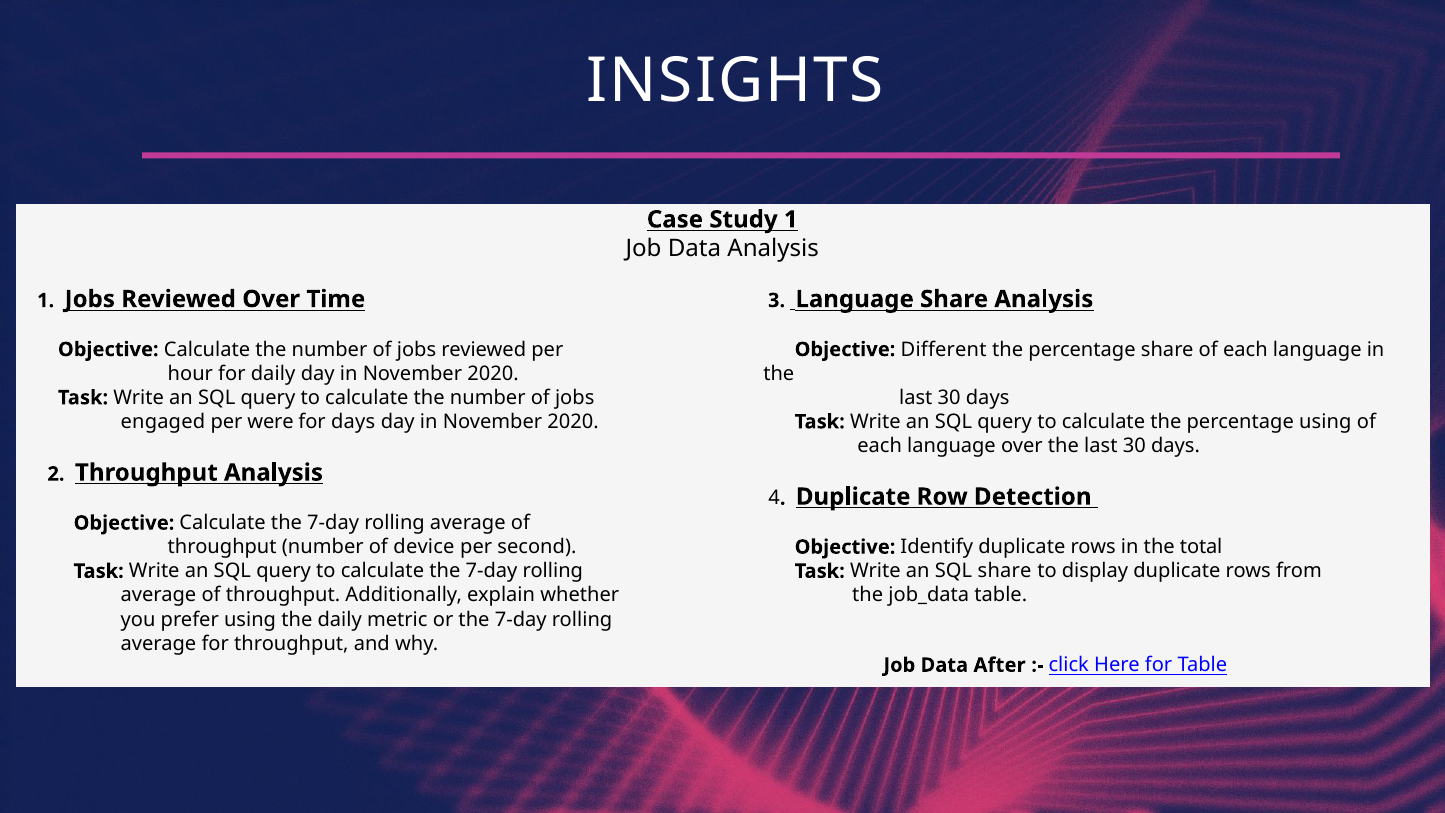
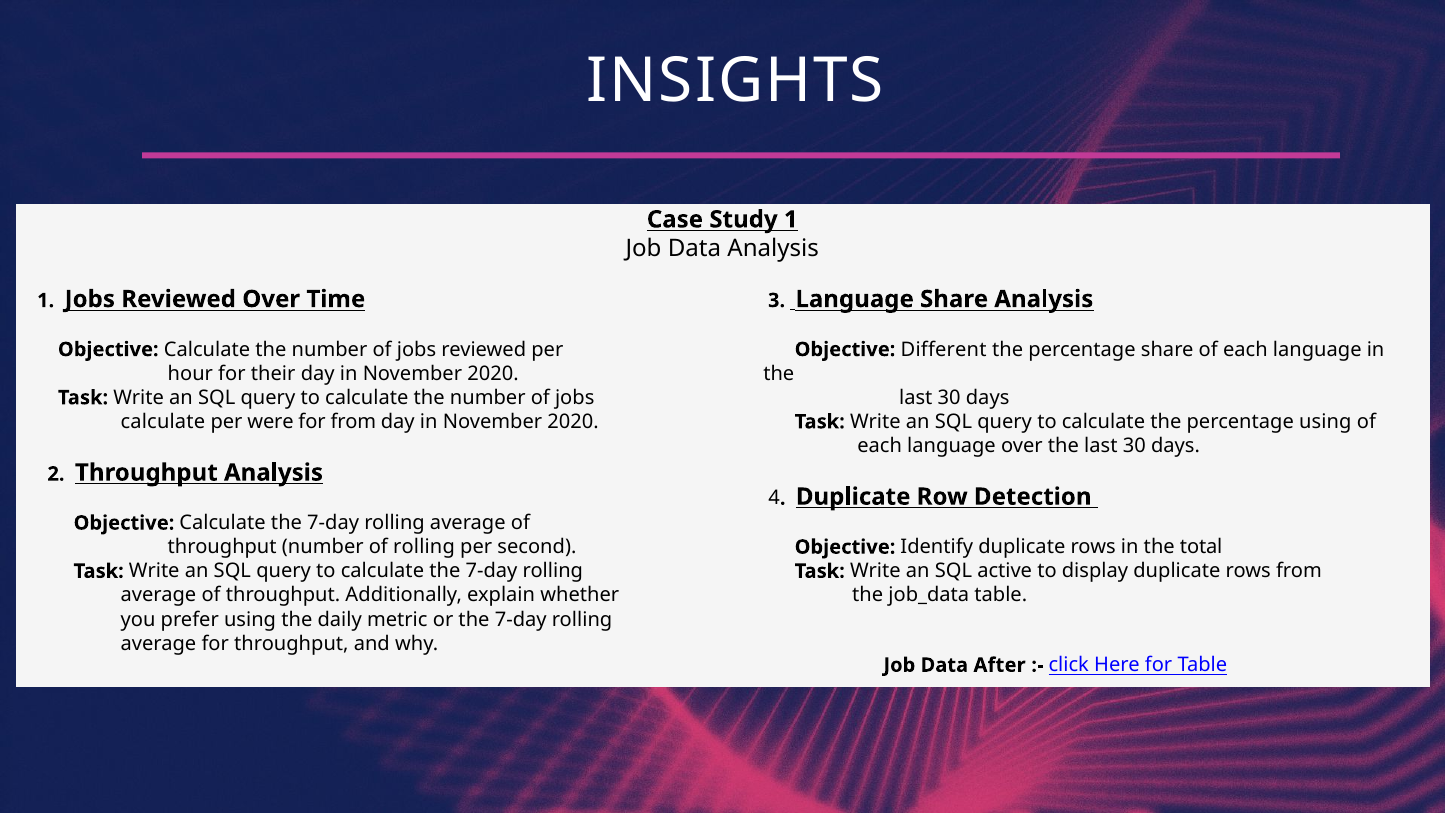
for daily: daily -> their (273, 374)
engaged: engaged -> calculate (163, 422)
for days: days -> from (353, 422)
of device: device -> rolling (424, 547)
SQL share: share -> active (1005, 571)
